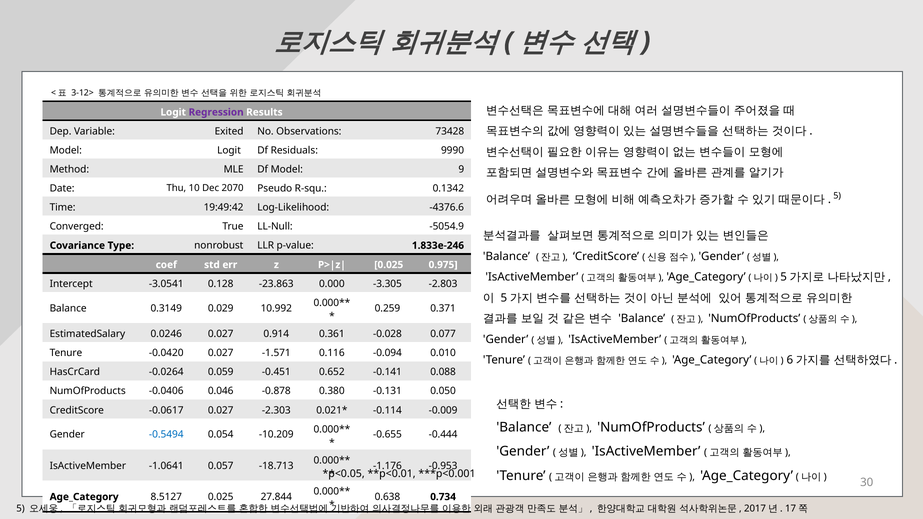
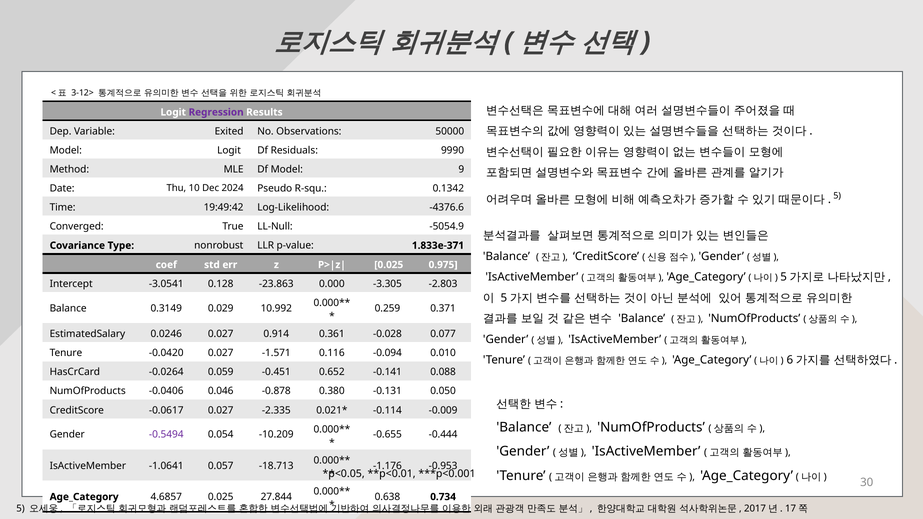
73428: 73428 -> 50000 (450, 131)
2070: 2070 -> 2024 (233, 188)
1.833e-246: 1.833e-246 -> 1.833e-371 (438, 246)
-2.303: -2.303 -> -2.335 (276, 410)
-0.5494 colour: blue -> purple (166, 435)
8.5127: 8.5127 -> 4.6857 (166, 497)
